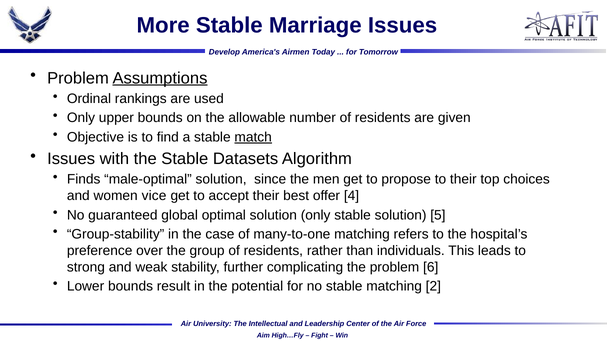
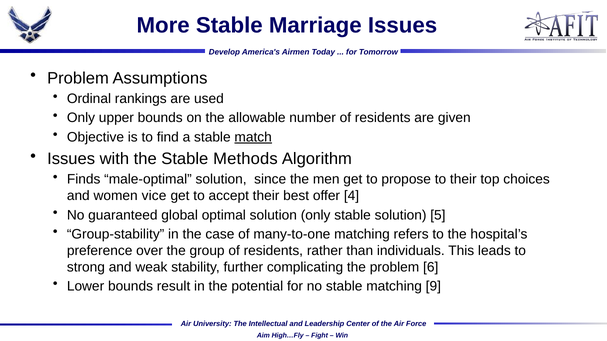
Assumptions underline: present -> none (160, 78)
Datasets: Datasets -> Methods (245, 159)
2: 2 -> 9 (433, 287)
